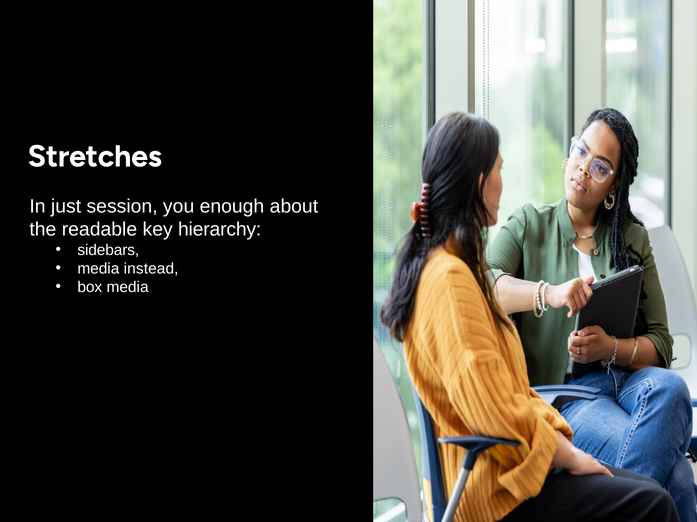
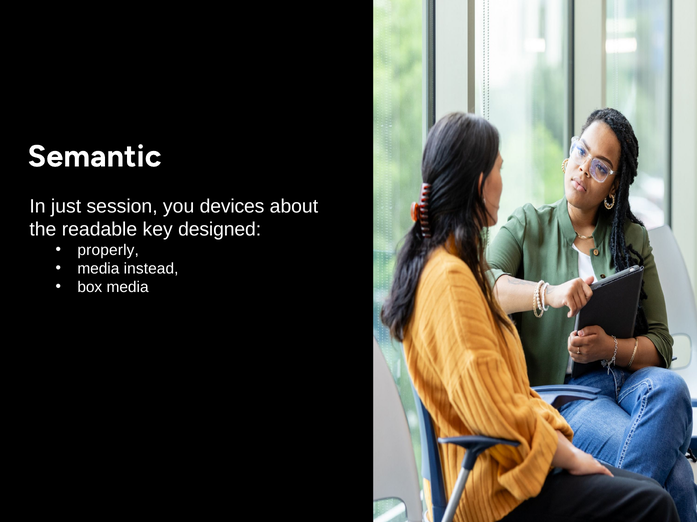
Stretches: Stretches -> Semantic (95, 157)
enough: enough -> devices (232, 207)
hierarchy: hierarchy -> designed (220, 230)
sidebars: sidebars -> properly (108, 250)
